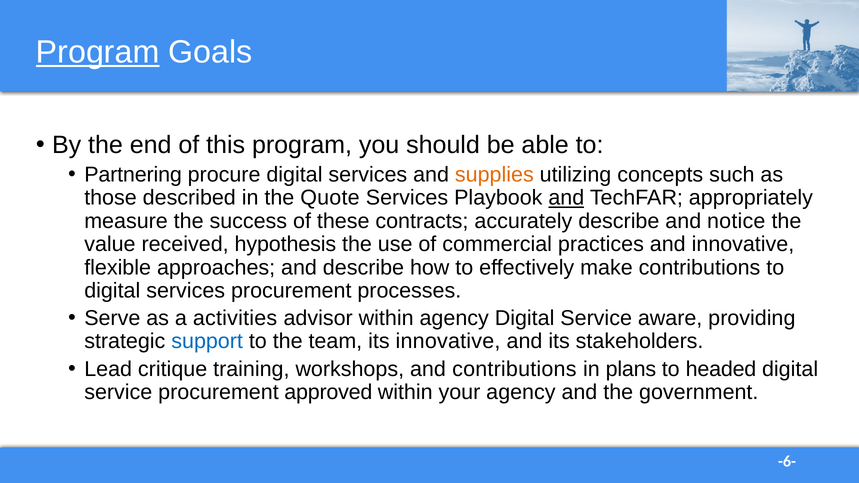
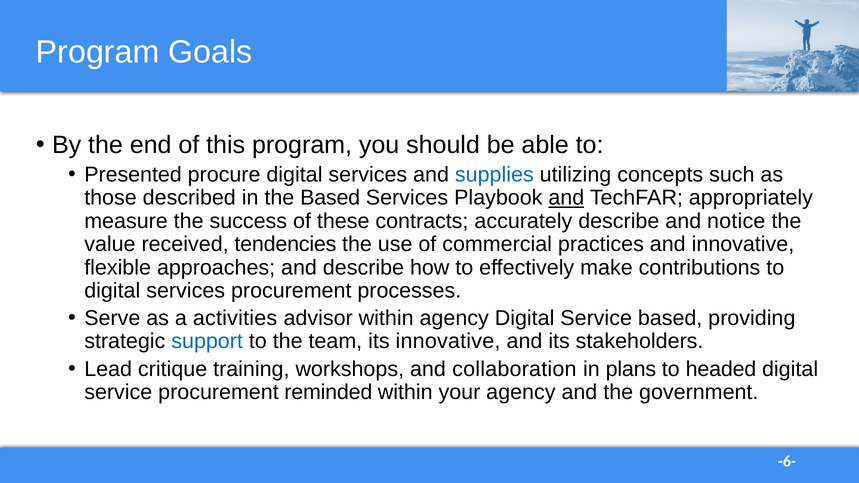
Program underline: present -> none (98, 52)
Partnering: Partnering -> Presented (133, 175)
supplies colour: orange -> blue (494, 175)
the Quote: Quote -> Based (330, 198)
hypothesis: hypothesis -> tendencies (285, 244)
Service aware: aware -> based (670, 318)
and contributions: contributions -> collaboration (514, 369)
approved: approved -> reminded (328, 392)
